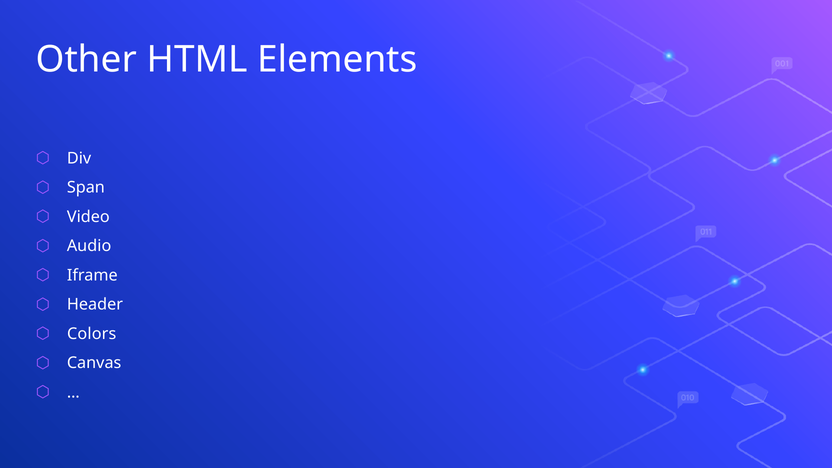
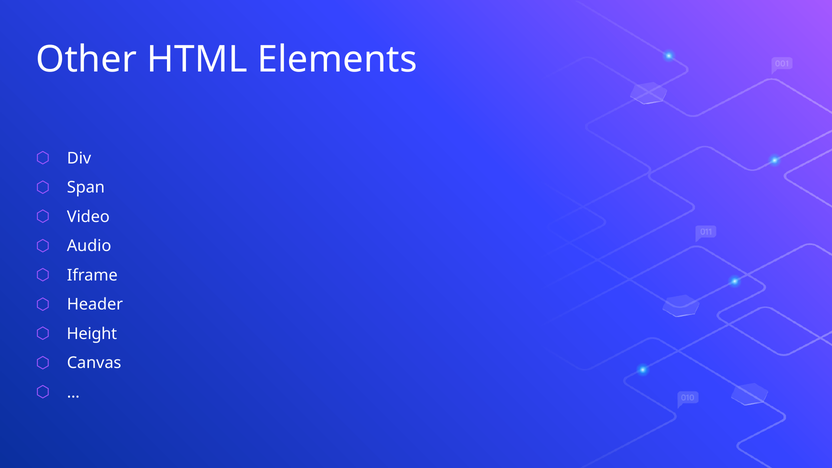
Colors: Colors -> Height (92, 334)
